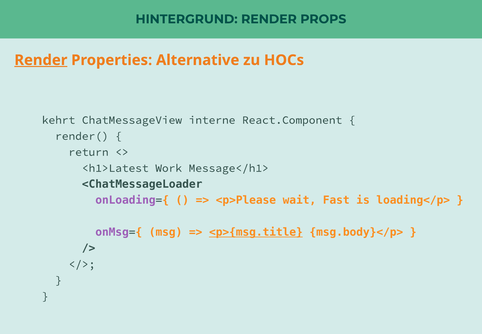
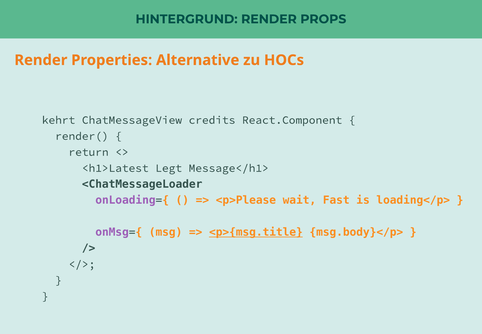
Render underline: present -> none (41, 60)
interne: interne -> credits (212, 120)
Work: Work -> Legt (169, 168)
